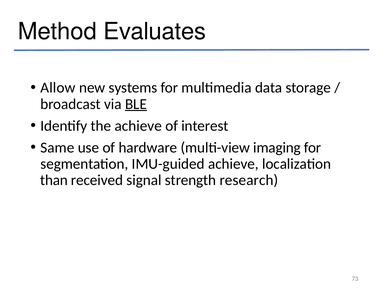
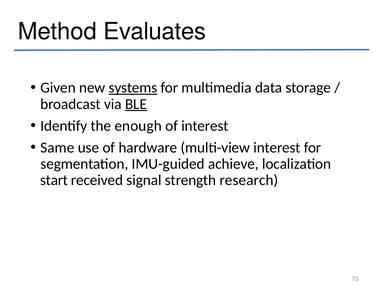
Allow: Allow -> Given (58, 88)
systems underline: none -> present (133, 88)
the achieve: achieve -> enough (138, 126)
multi-view imaging: imaging -> interest (277, 147)
than: than -> start (54, 180)
